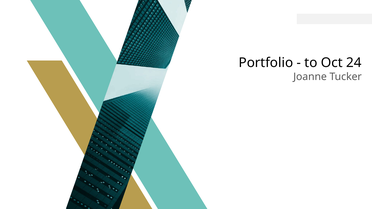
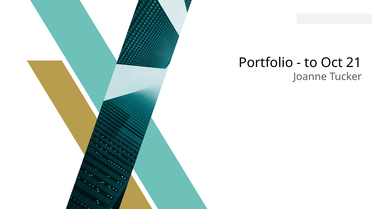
24: 24 -> 21 (354, 63)
